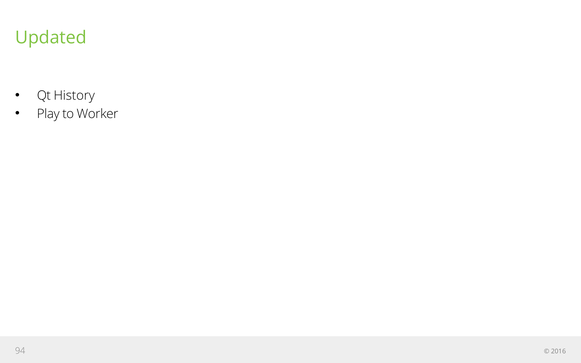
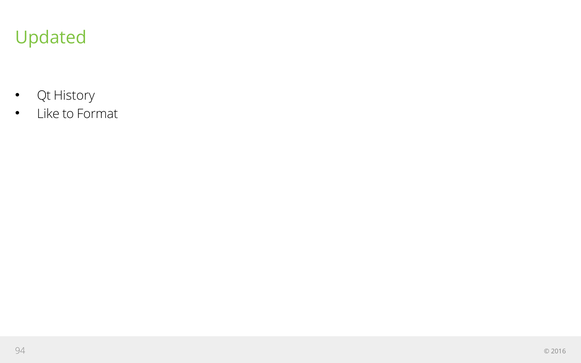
Play: Play -> Like (48, 114)
Worker: Worker -> Format (97, 114)
